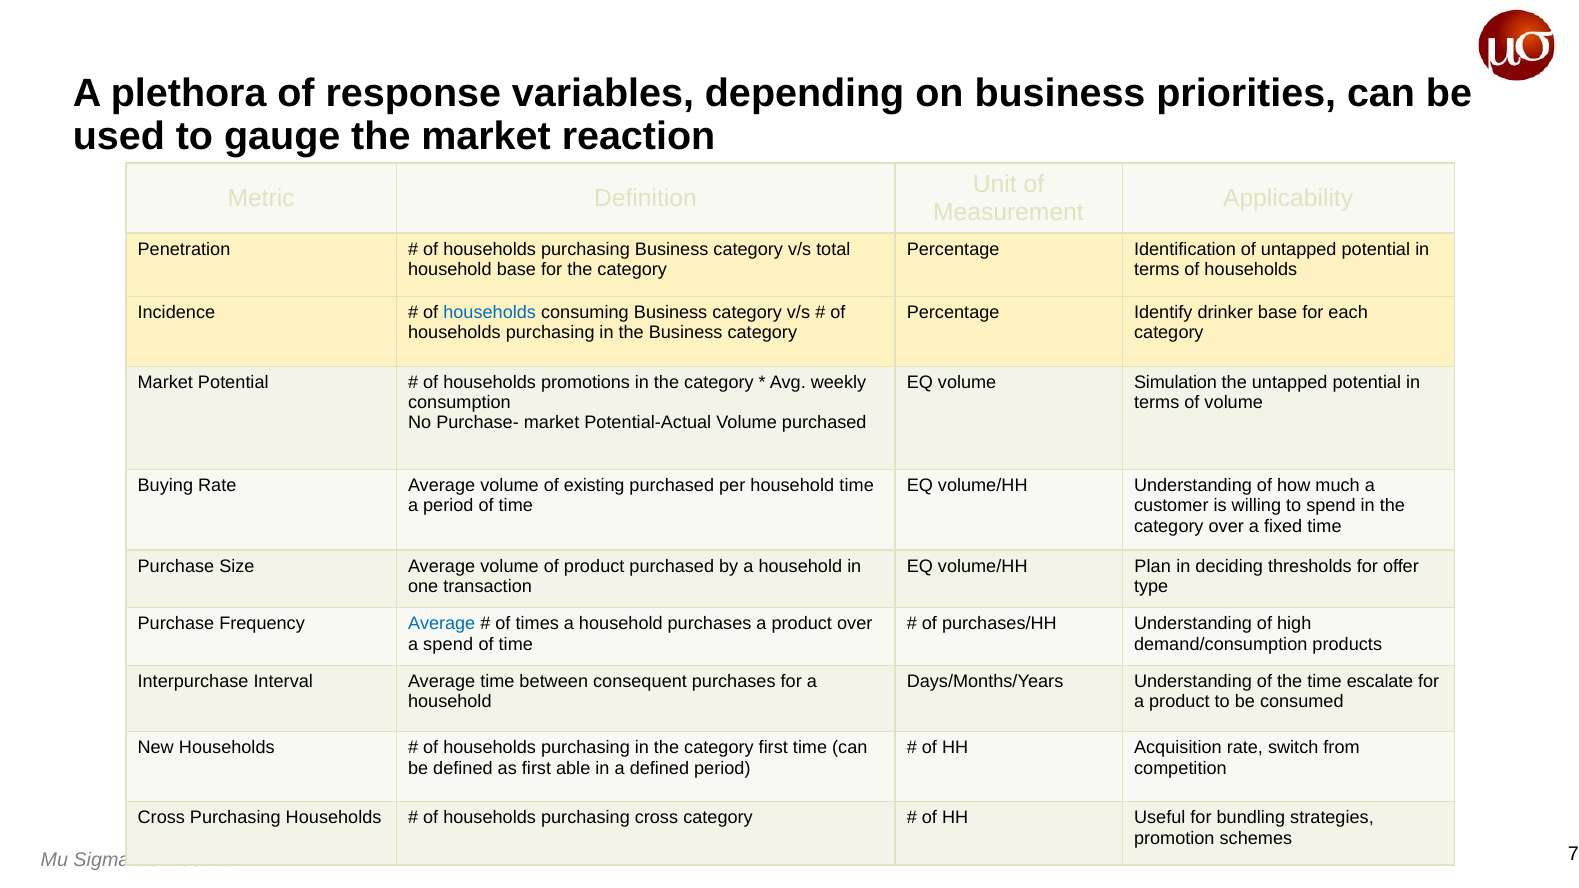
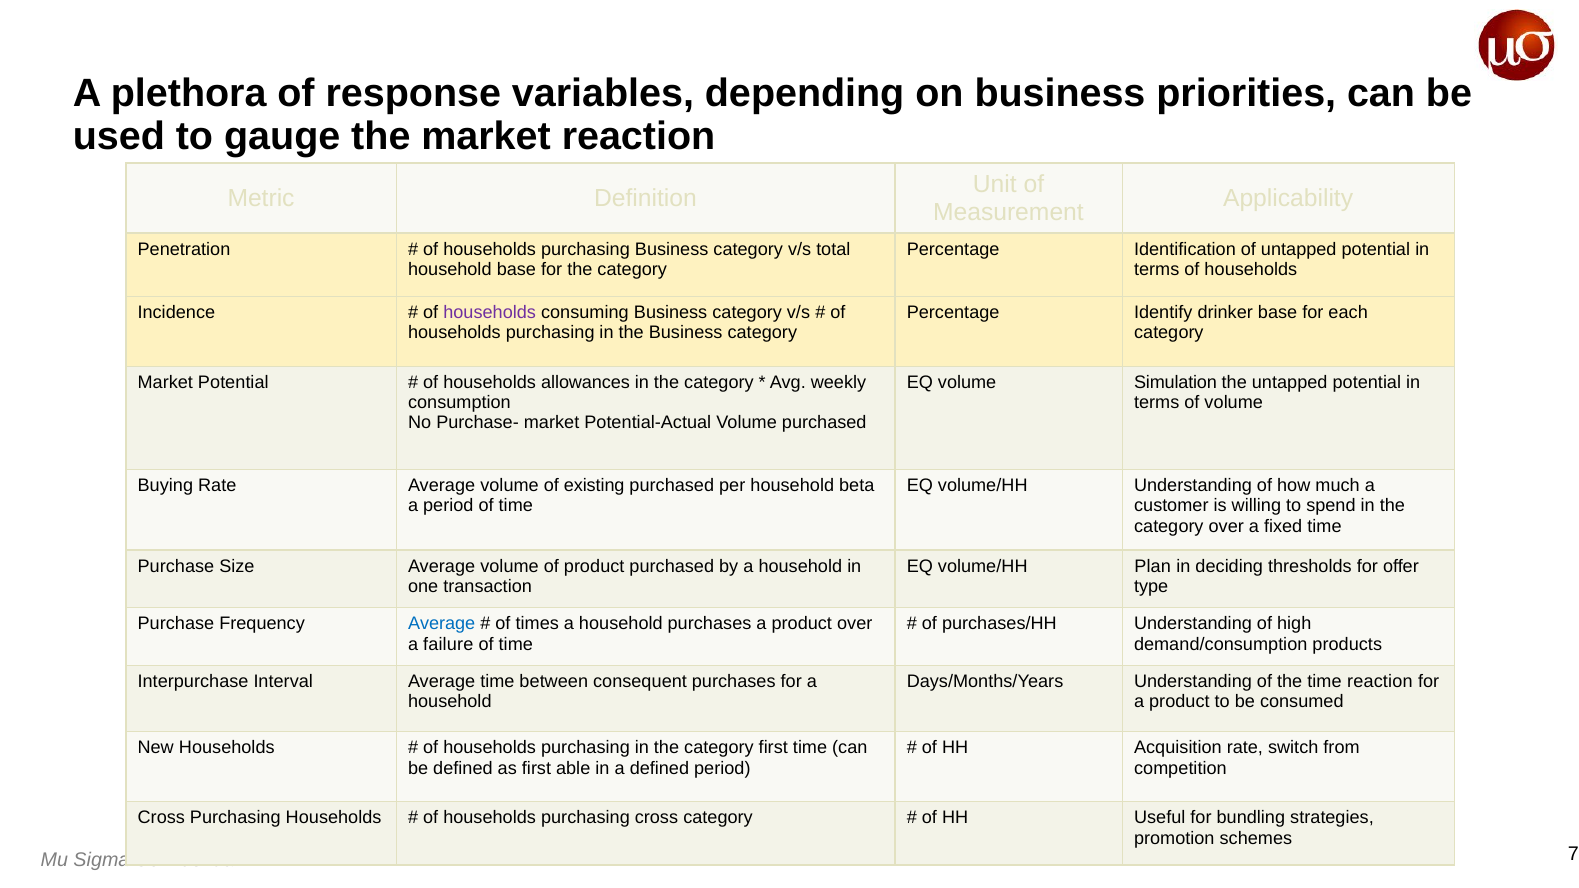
households colour: blue -> purple (490, 313)
promotions: promotions -> allowances (586, 383)
household time: time -> beta (857, 486)
a spend: spend -> failure (448, 644)
time escalate: escalate -> reaction (1380, 682)
